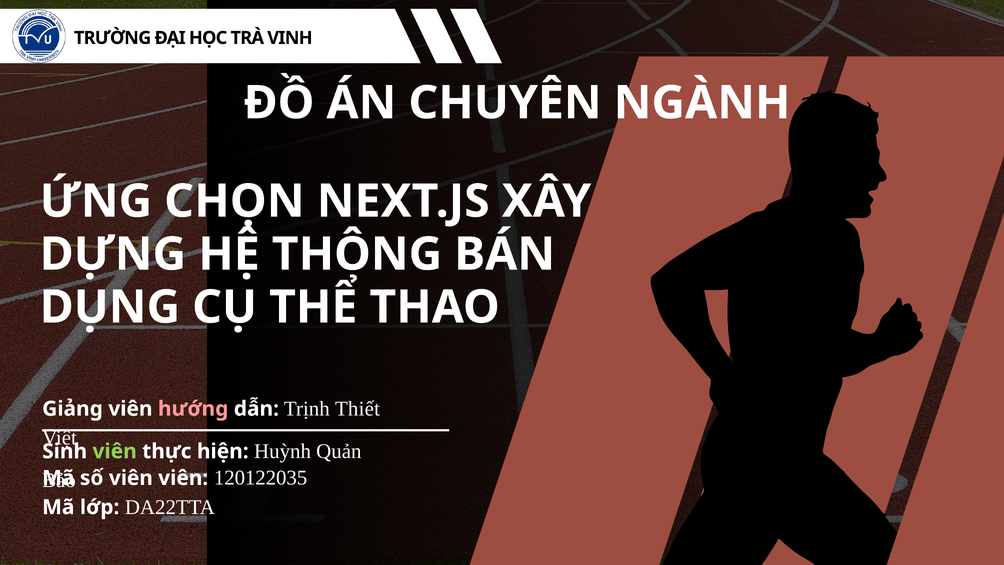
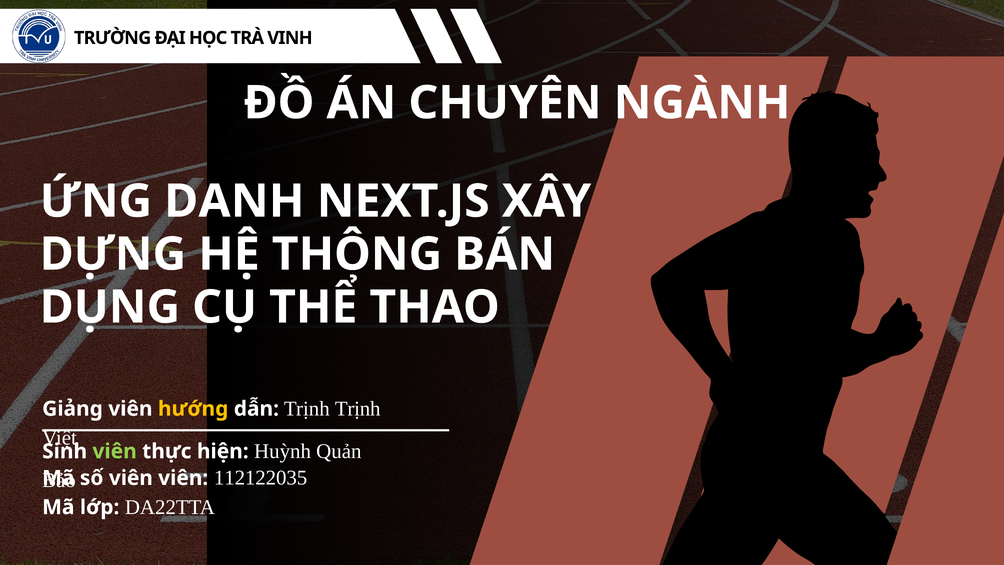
CHỌN: CHỌN -> DANH (234, 201)
hướng colour: pink -> yellow (193, 409)
Trịnh Thiết: Thiết -> Trịnh (358, 409)
120122035: 120122035 -> 112122035 (261, 478)
